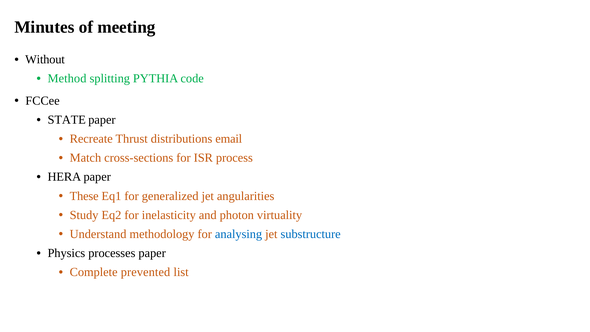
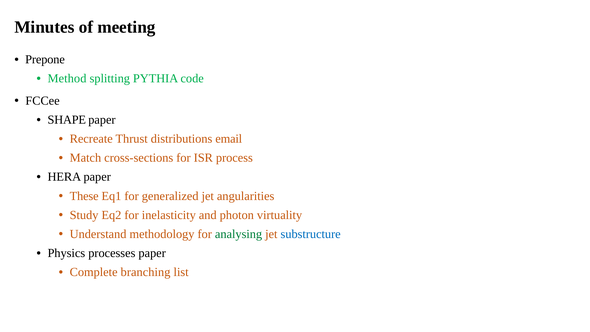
Without: Without -> Prepone (45, 59)
STATE: STATE -> SHAPE (67, 120)
analysing colour: blue -> green (239, 234)
prevented: prevented -> branching (146, 272)
